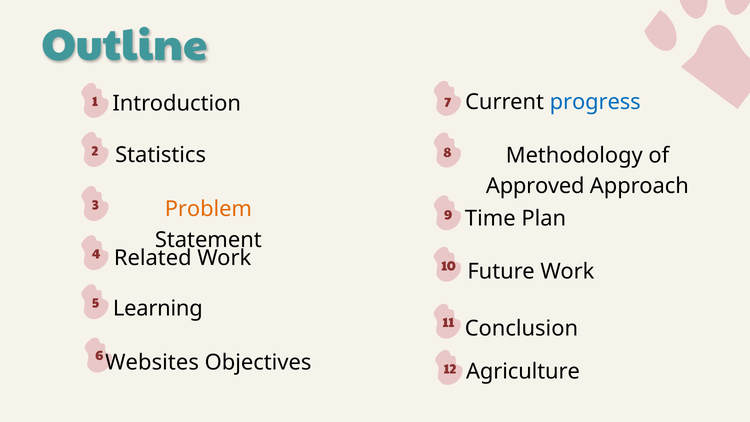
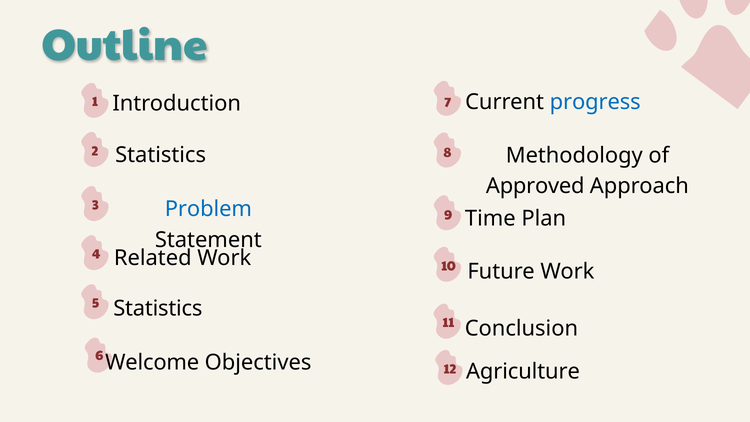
Problem colour: orange -> blue (208, 209)
5 Learning: Learning -> Statistics (158, 308)
Websites: Websites -> Welcome (152, 362)
